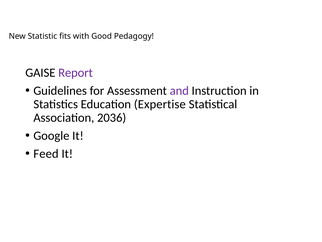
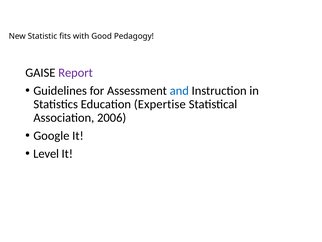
and colour: purple -> blue (179, 91)
2036: 2036 -> 2006 (112, 118)
Feed: Feed -> Level (46, 153)
